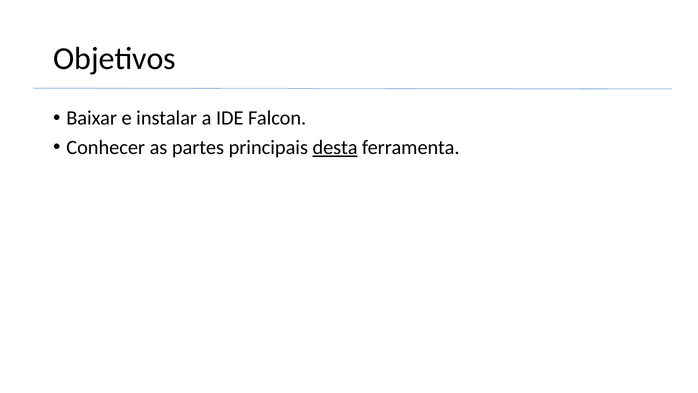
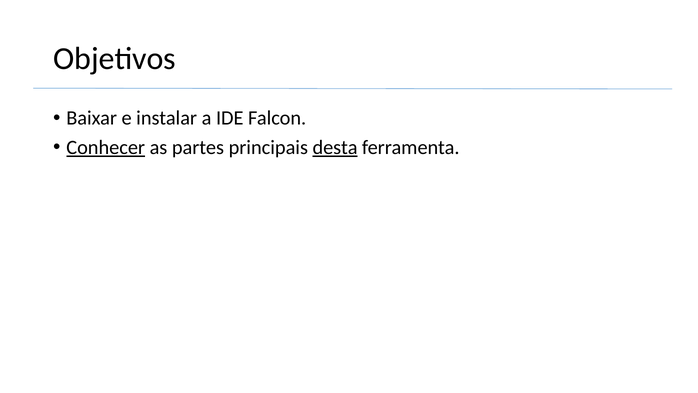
Conhecer underline: none -> present (106, 147)
